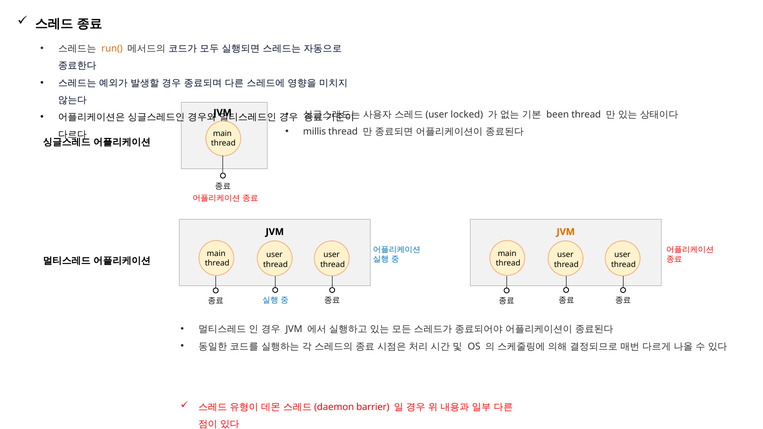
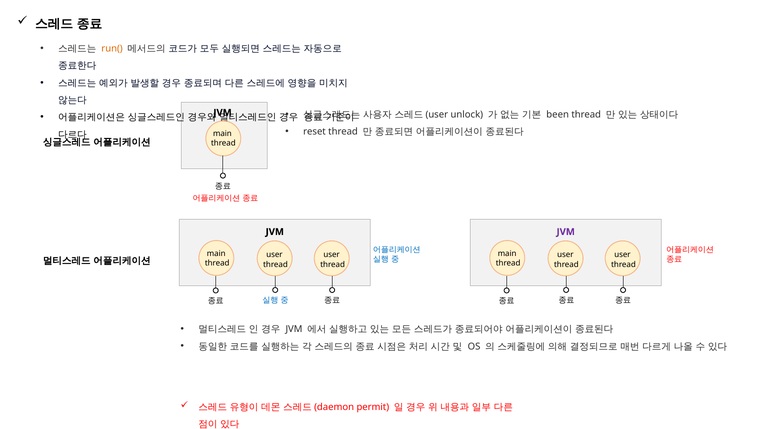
locked: locked -> unlock (467, 115)
millis: millis -> reset (314, 132)
JVM colour: orange -> purple (566, 232)
barrier: barrier -> permit (373, 407)
